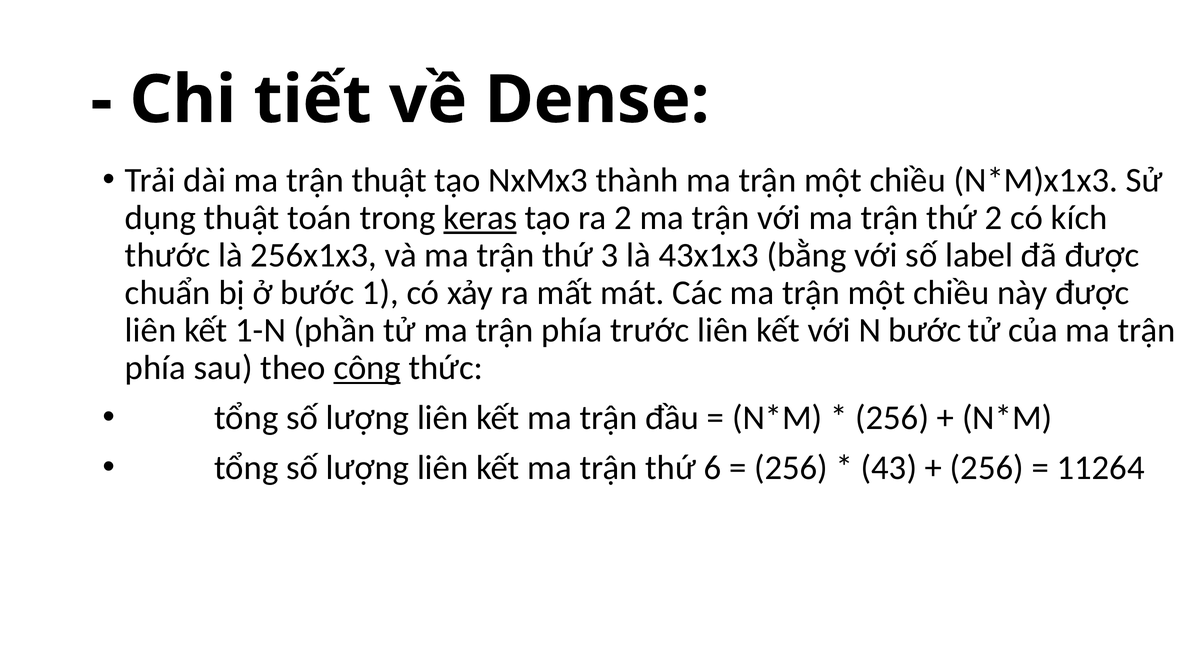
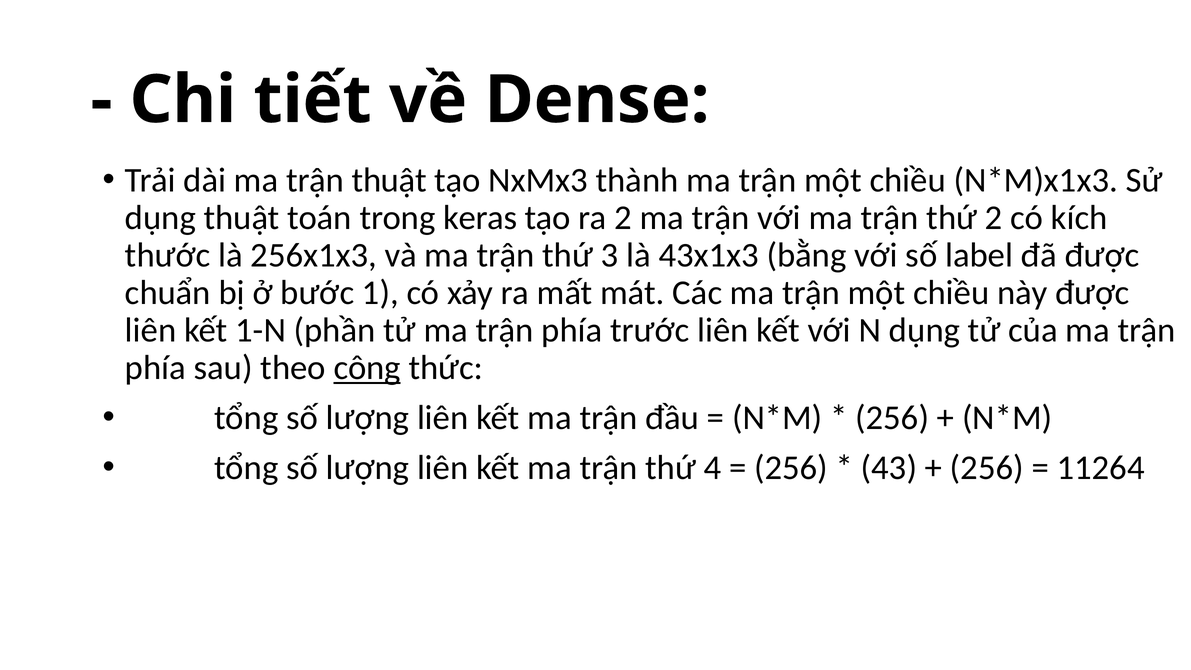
keras underline: present -> none (480, 218)
N bước: bước -> dụng (925, 330)
6: 6 -> 4 (713, 468)
